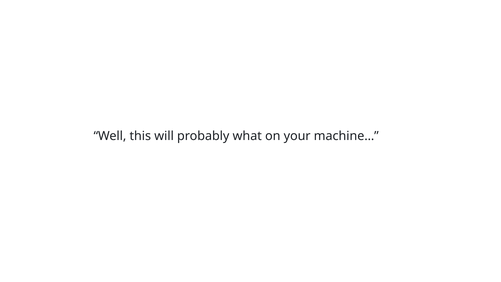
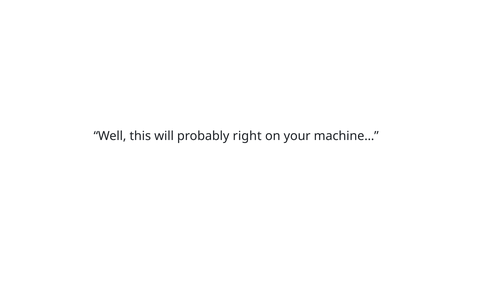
what: what -> right (247, 136)
